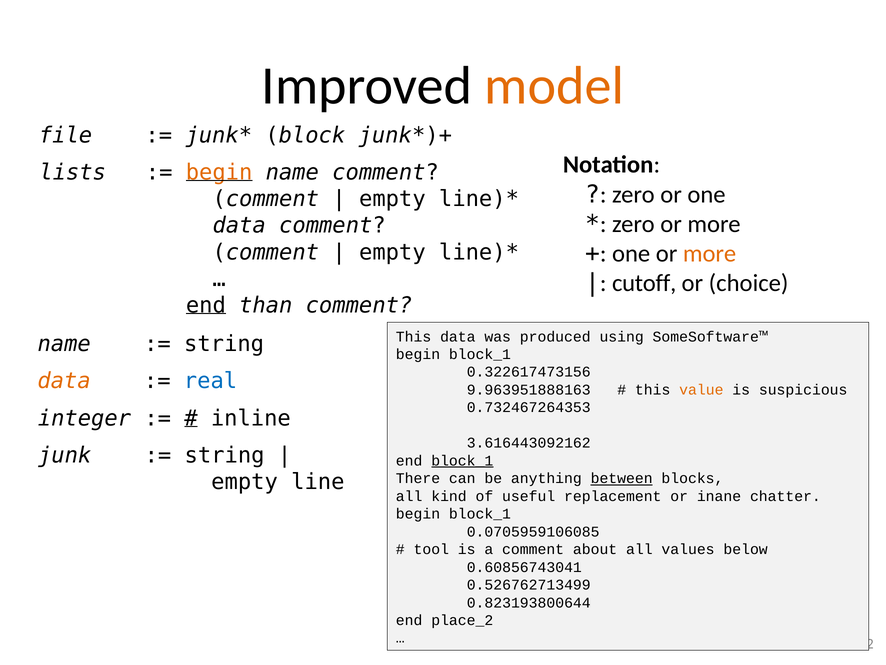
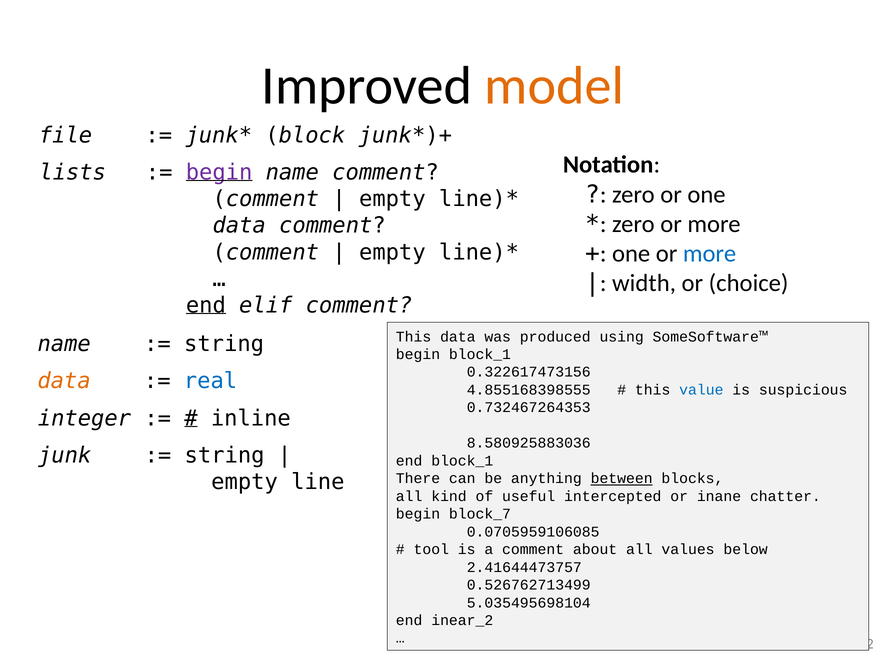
begin colour: orange -> purple (219, 172)
more colour: orange -> blue (710, 253)
cutoff: cutoff -> width (644, 283)
than: than -> elif (266, 305)
9.963951888163: 9.963951888163 -> 4.855168398555 (529, 390)
value colour: orange -> blue (701, 390)
3.616443092162: 3.616443092162 -> 8.580925883036 (529, 443)
block_1 underline: present -> none (462, 460)
replacement: replacement -> intercepted (613, 496)
block_1: block_1 -> block_7 (480, 514)
0.60856743041: 0.60856743041 -> 2.41644473757 (524, 567)
0.823193800644: 0.823193800644 -> 5.035495698104 (529, 602)
place_2: place_2 -> inear_2 (462, 620)
